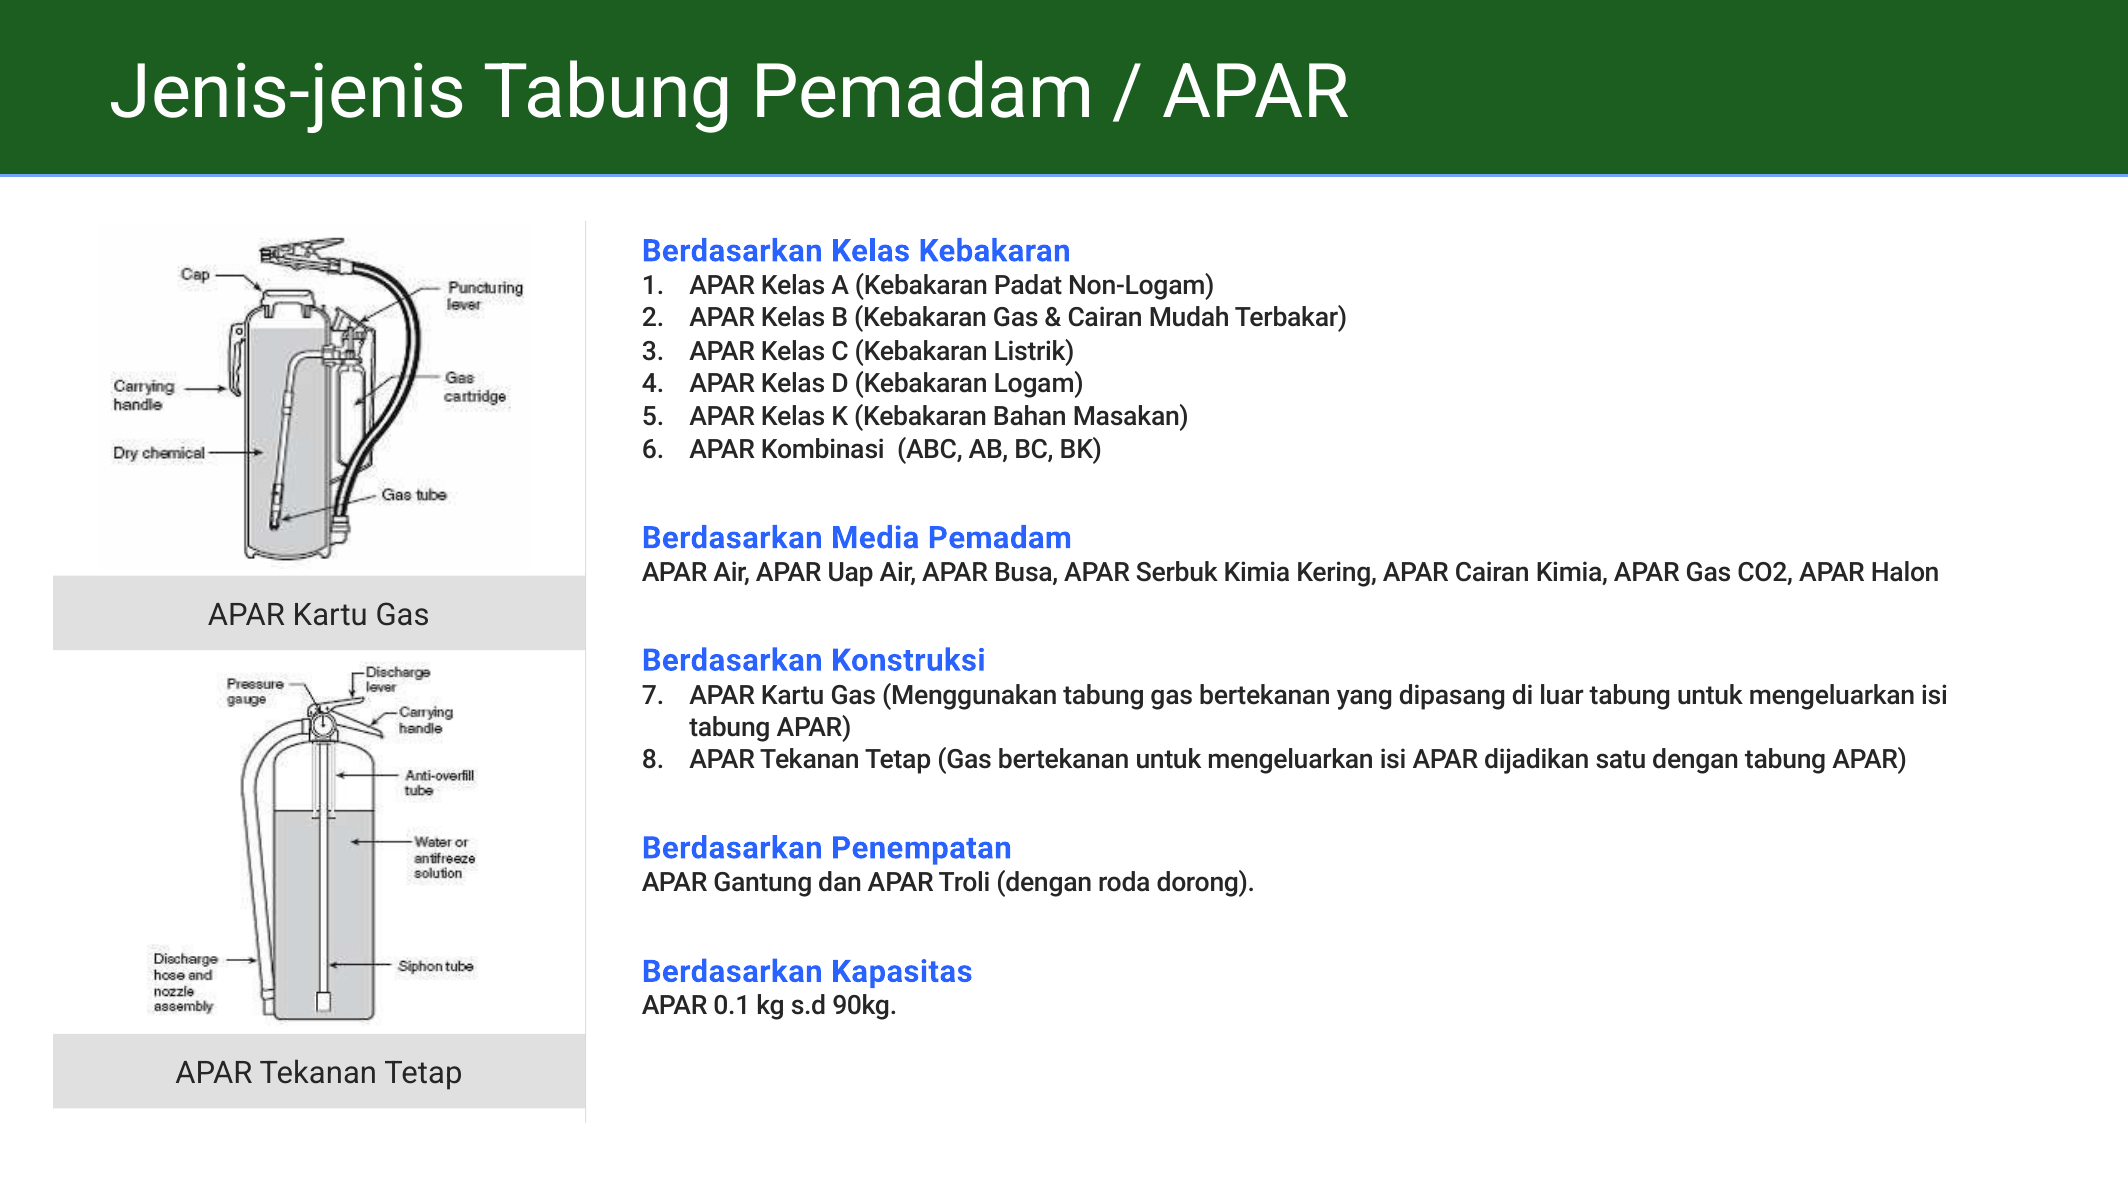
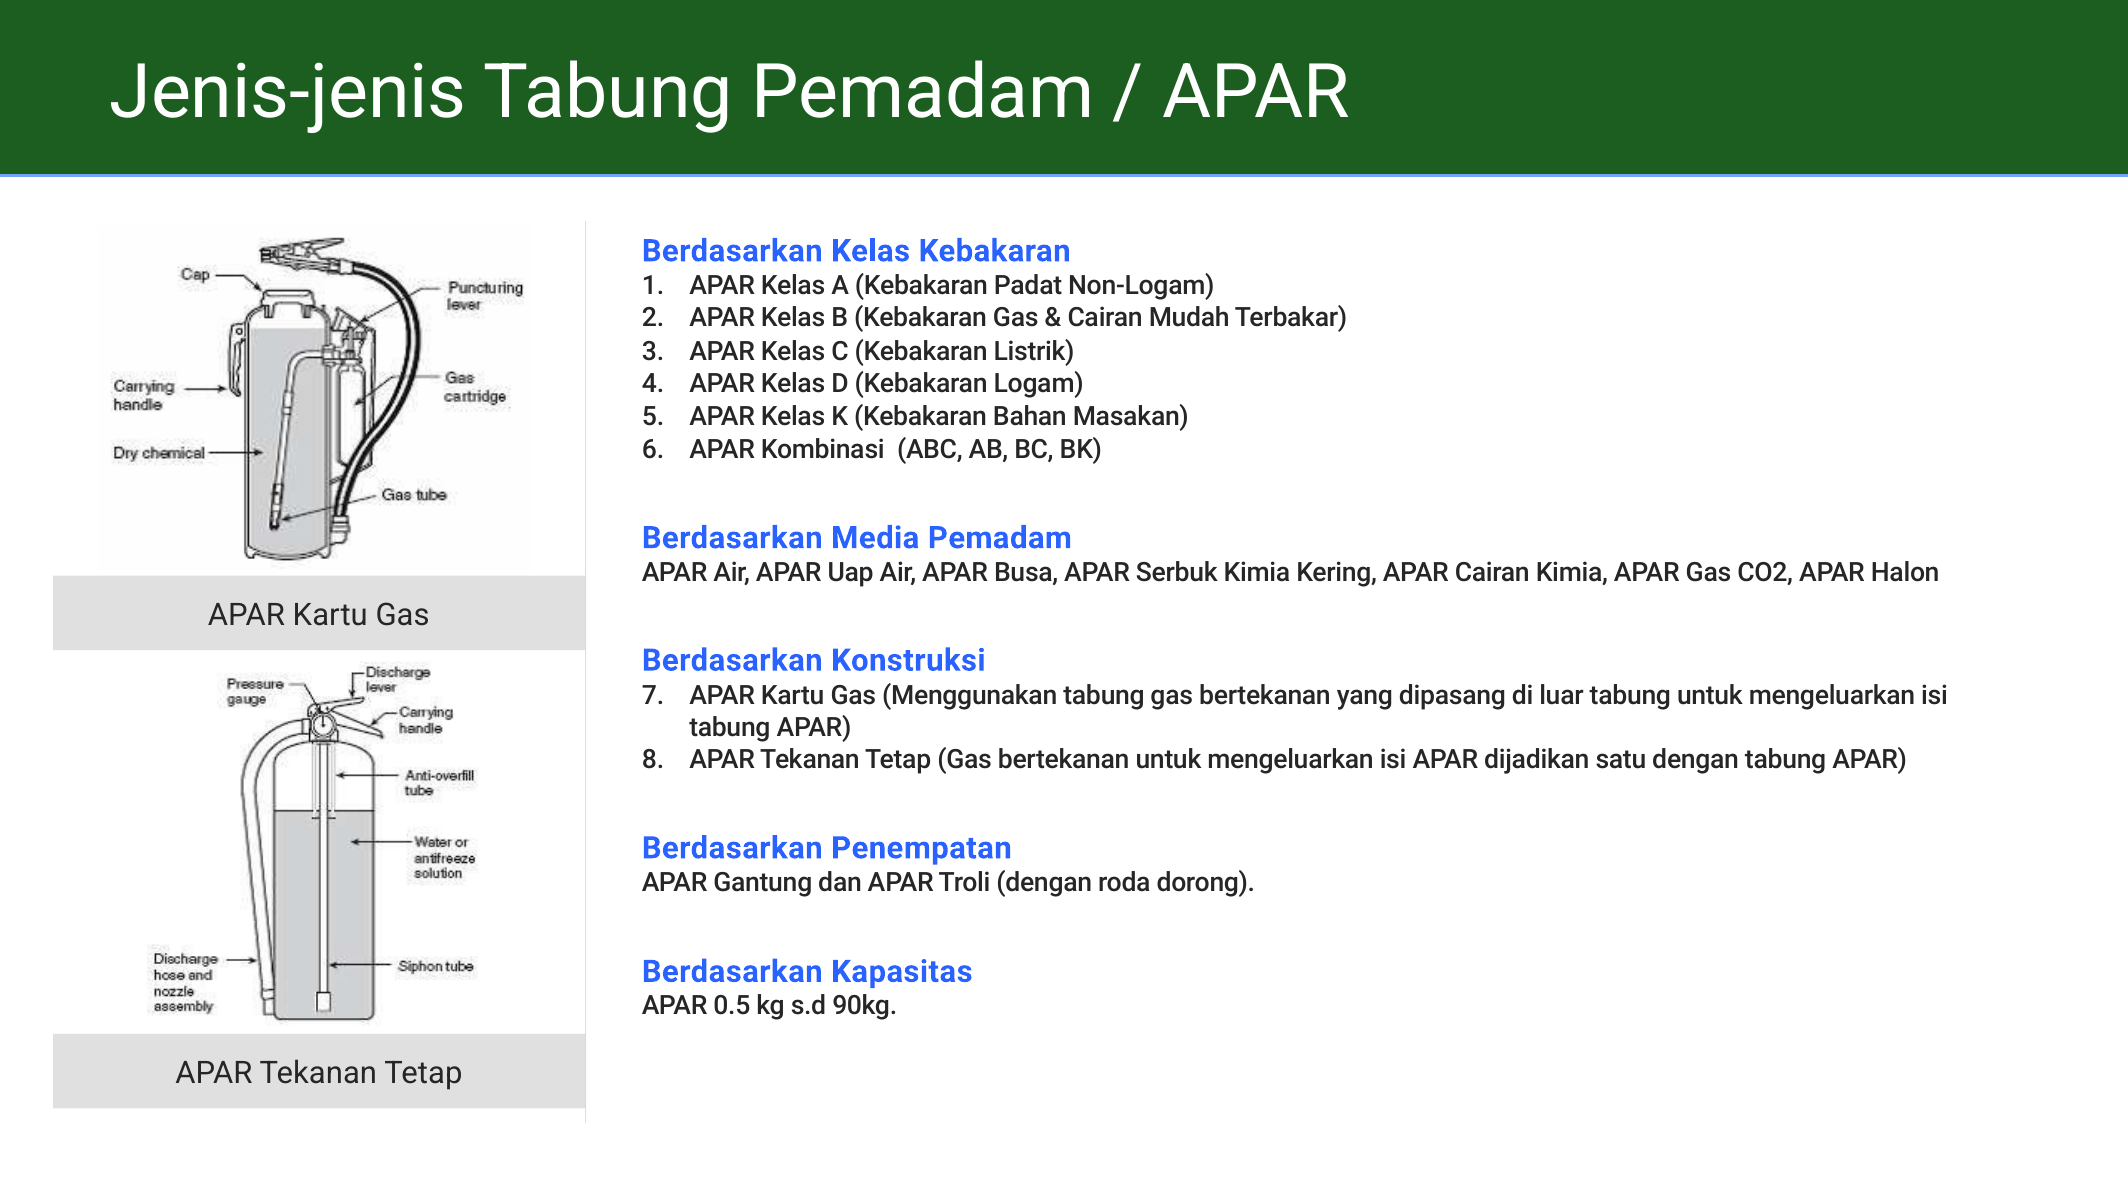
0.1: 0.1 -> 0.5 (732, 1006)
